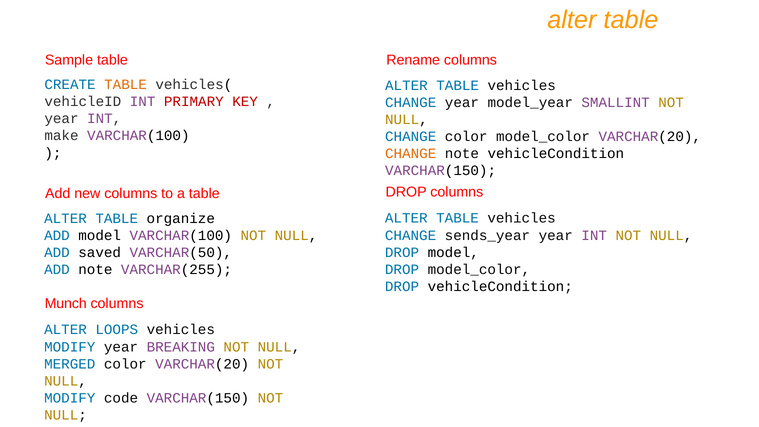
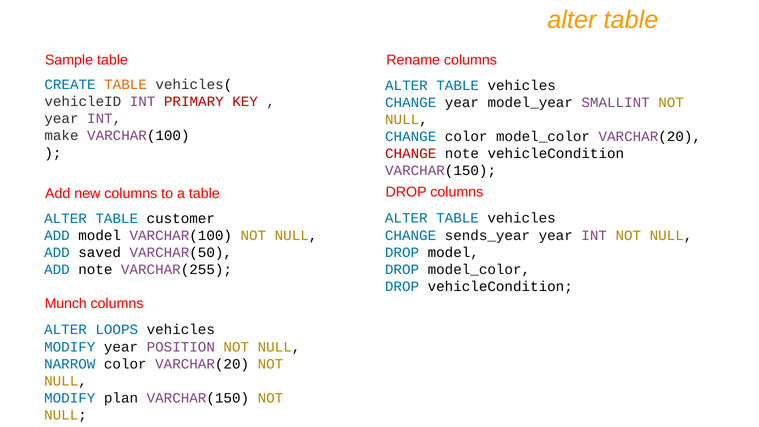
CHANGE colour: orange -> red (411, 154)
organize: organize -> customer (181, 218)
BREAKING: BREAKING -> POSITION (181, 347)
MERGED: MERGED -> NARROW (70, 364)
code: code -> plan (121, 398)
